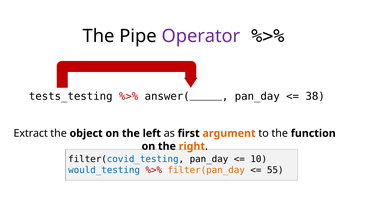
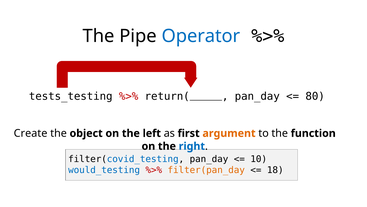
Operator colour: purple -> blue (201, 36)
answer(: answer( -> return( (167, 96)
38: 38 -> 80 (315, 96)
Extract: Extract -> Create (31, 133)
right colour: orange -> blue (192, 146)
55: 55 -> 18 (275, 170)
